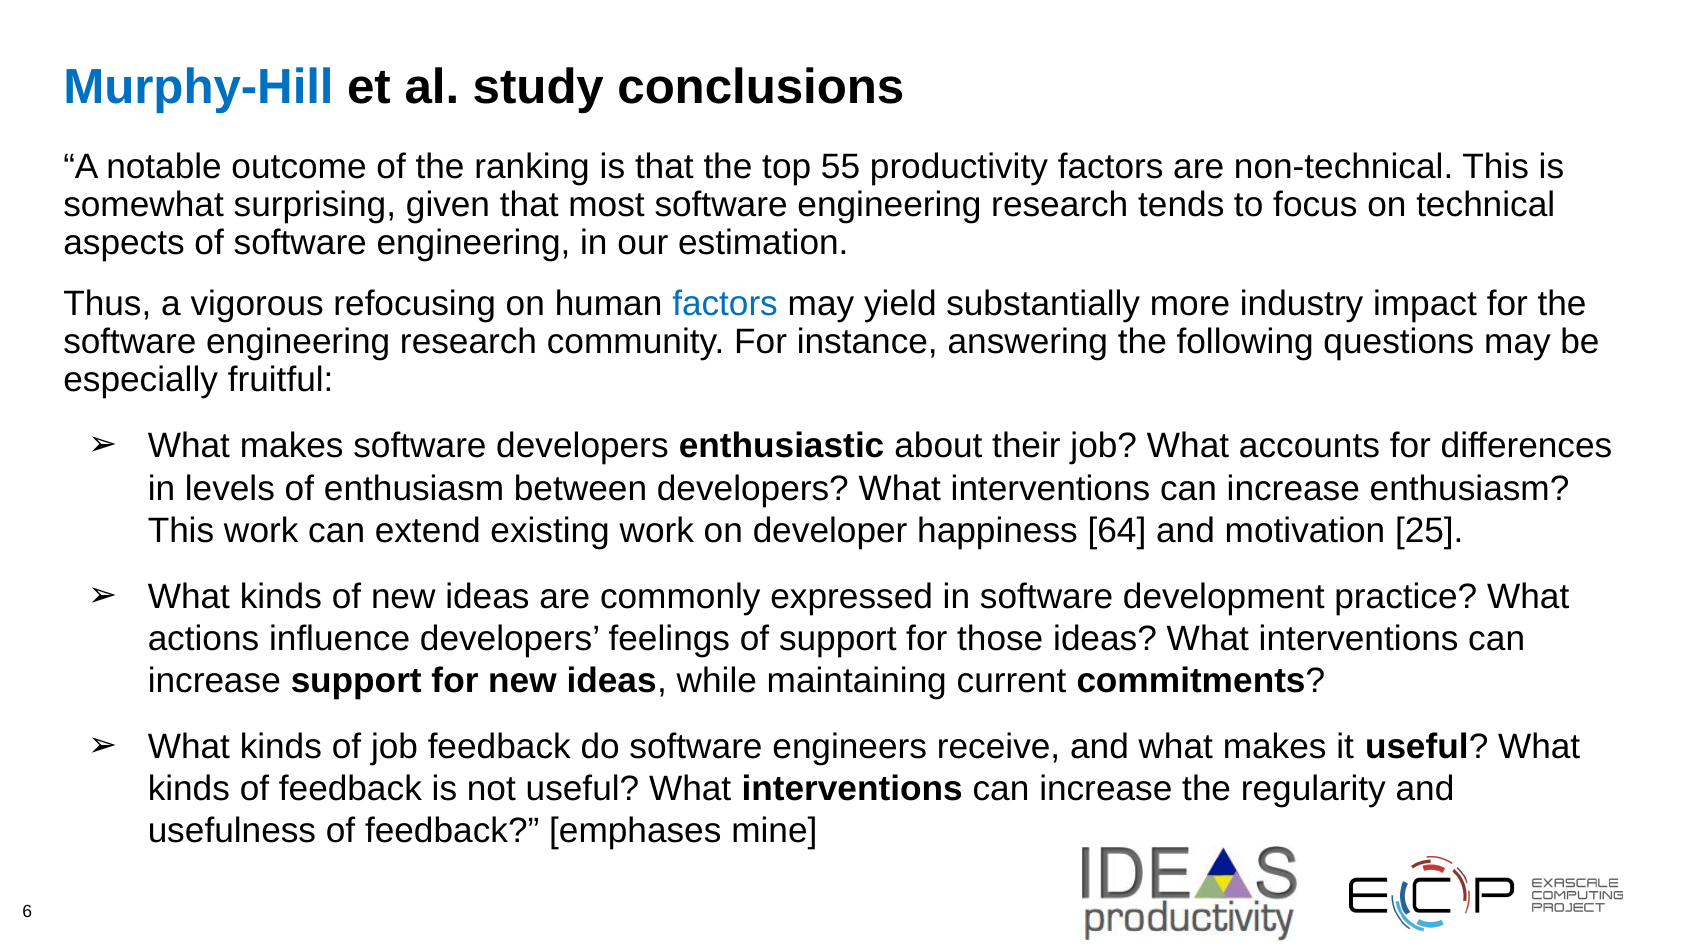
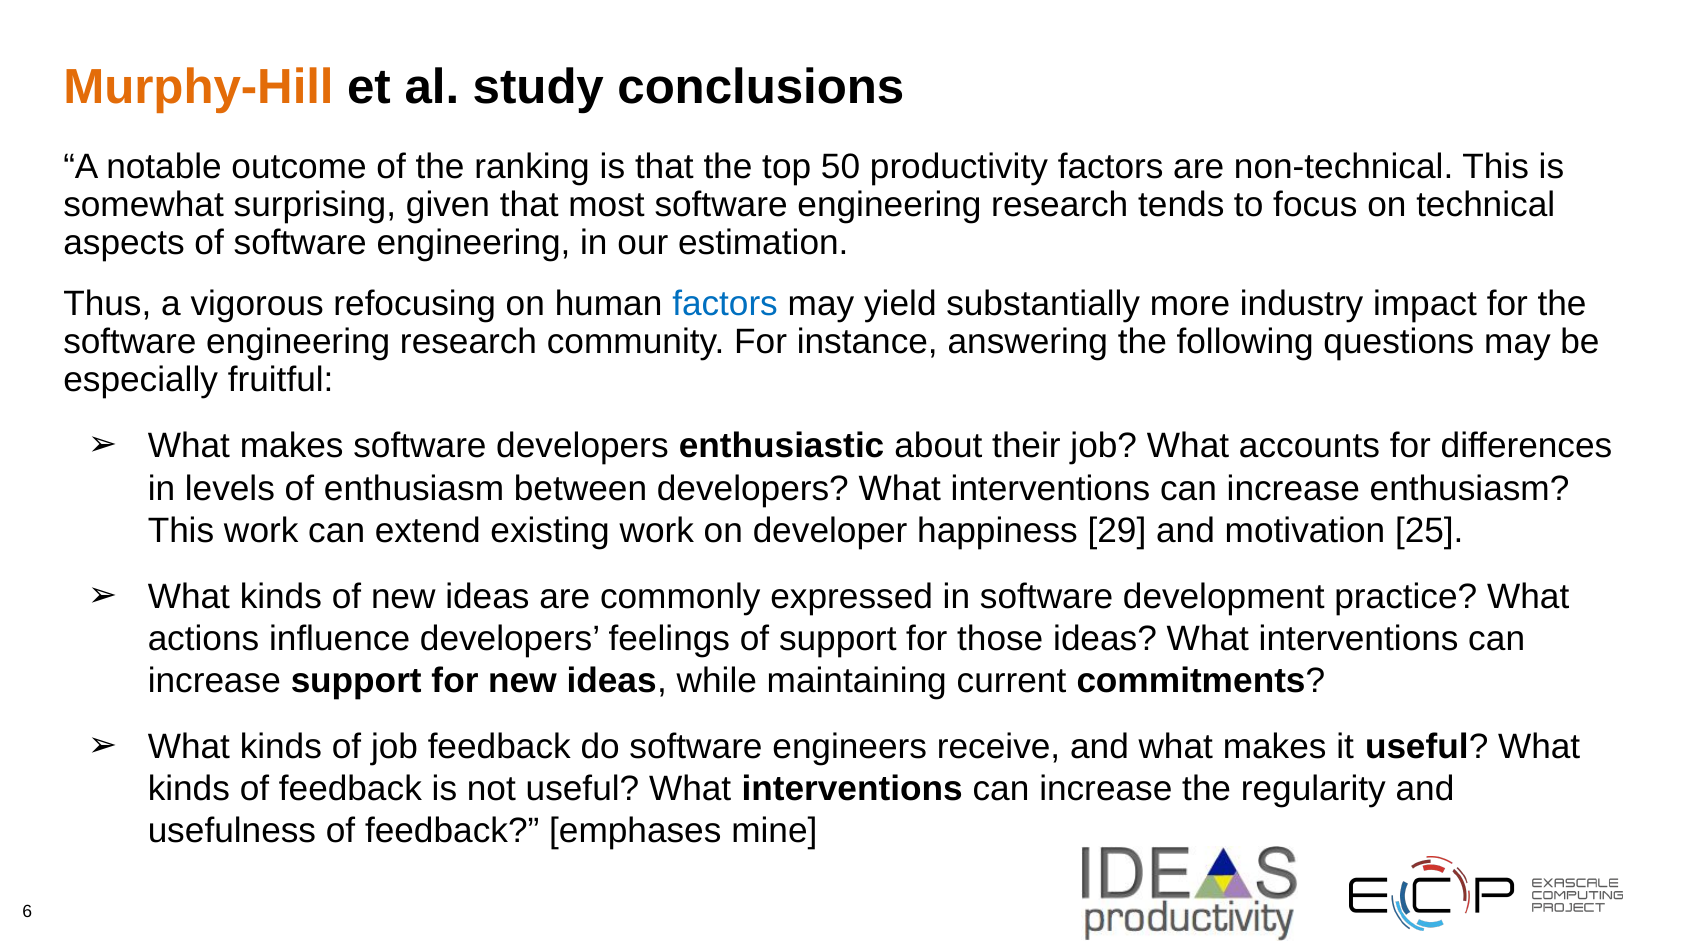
Murphy-Hill colour: blue -> orange (198, 87)
55: 55 -> 50 (841, 167)
64: 64 -> 29 (1117, 531)
